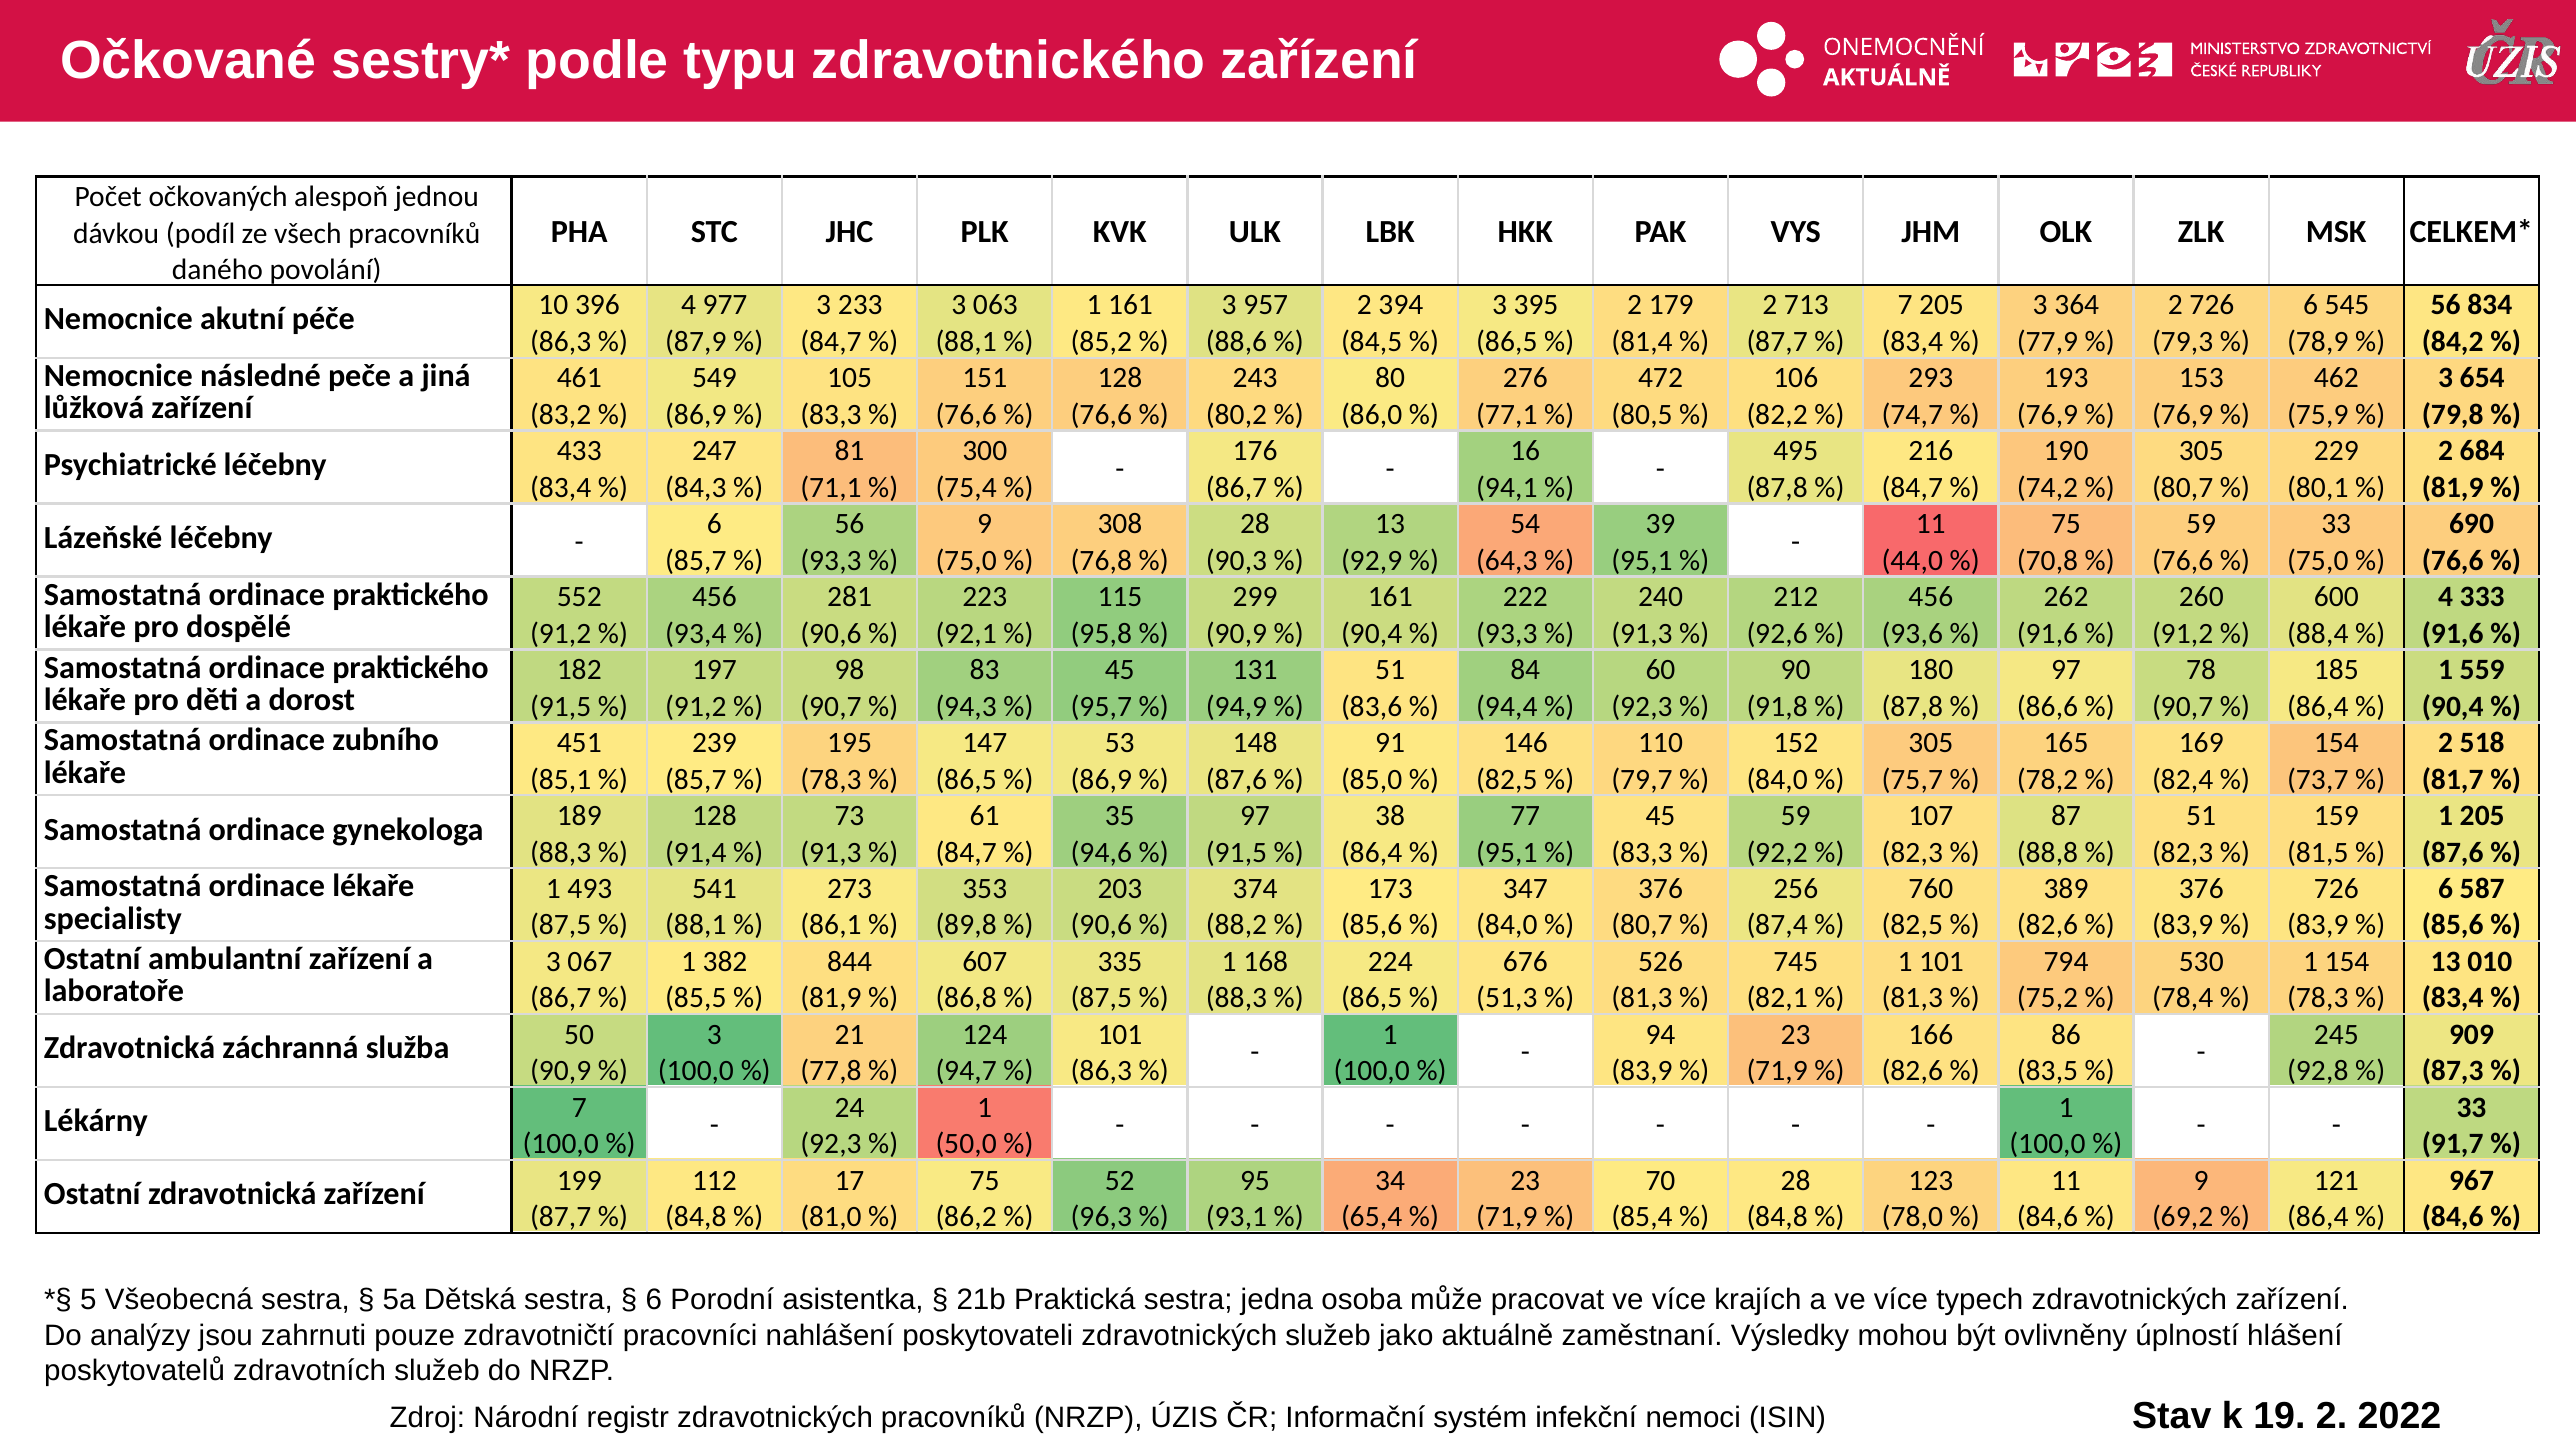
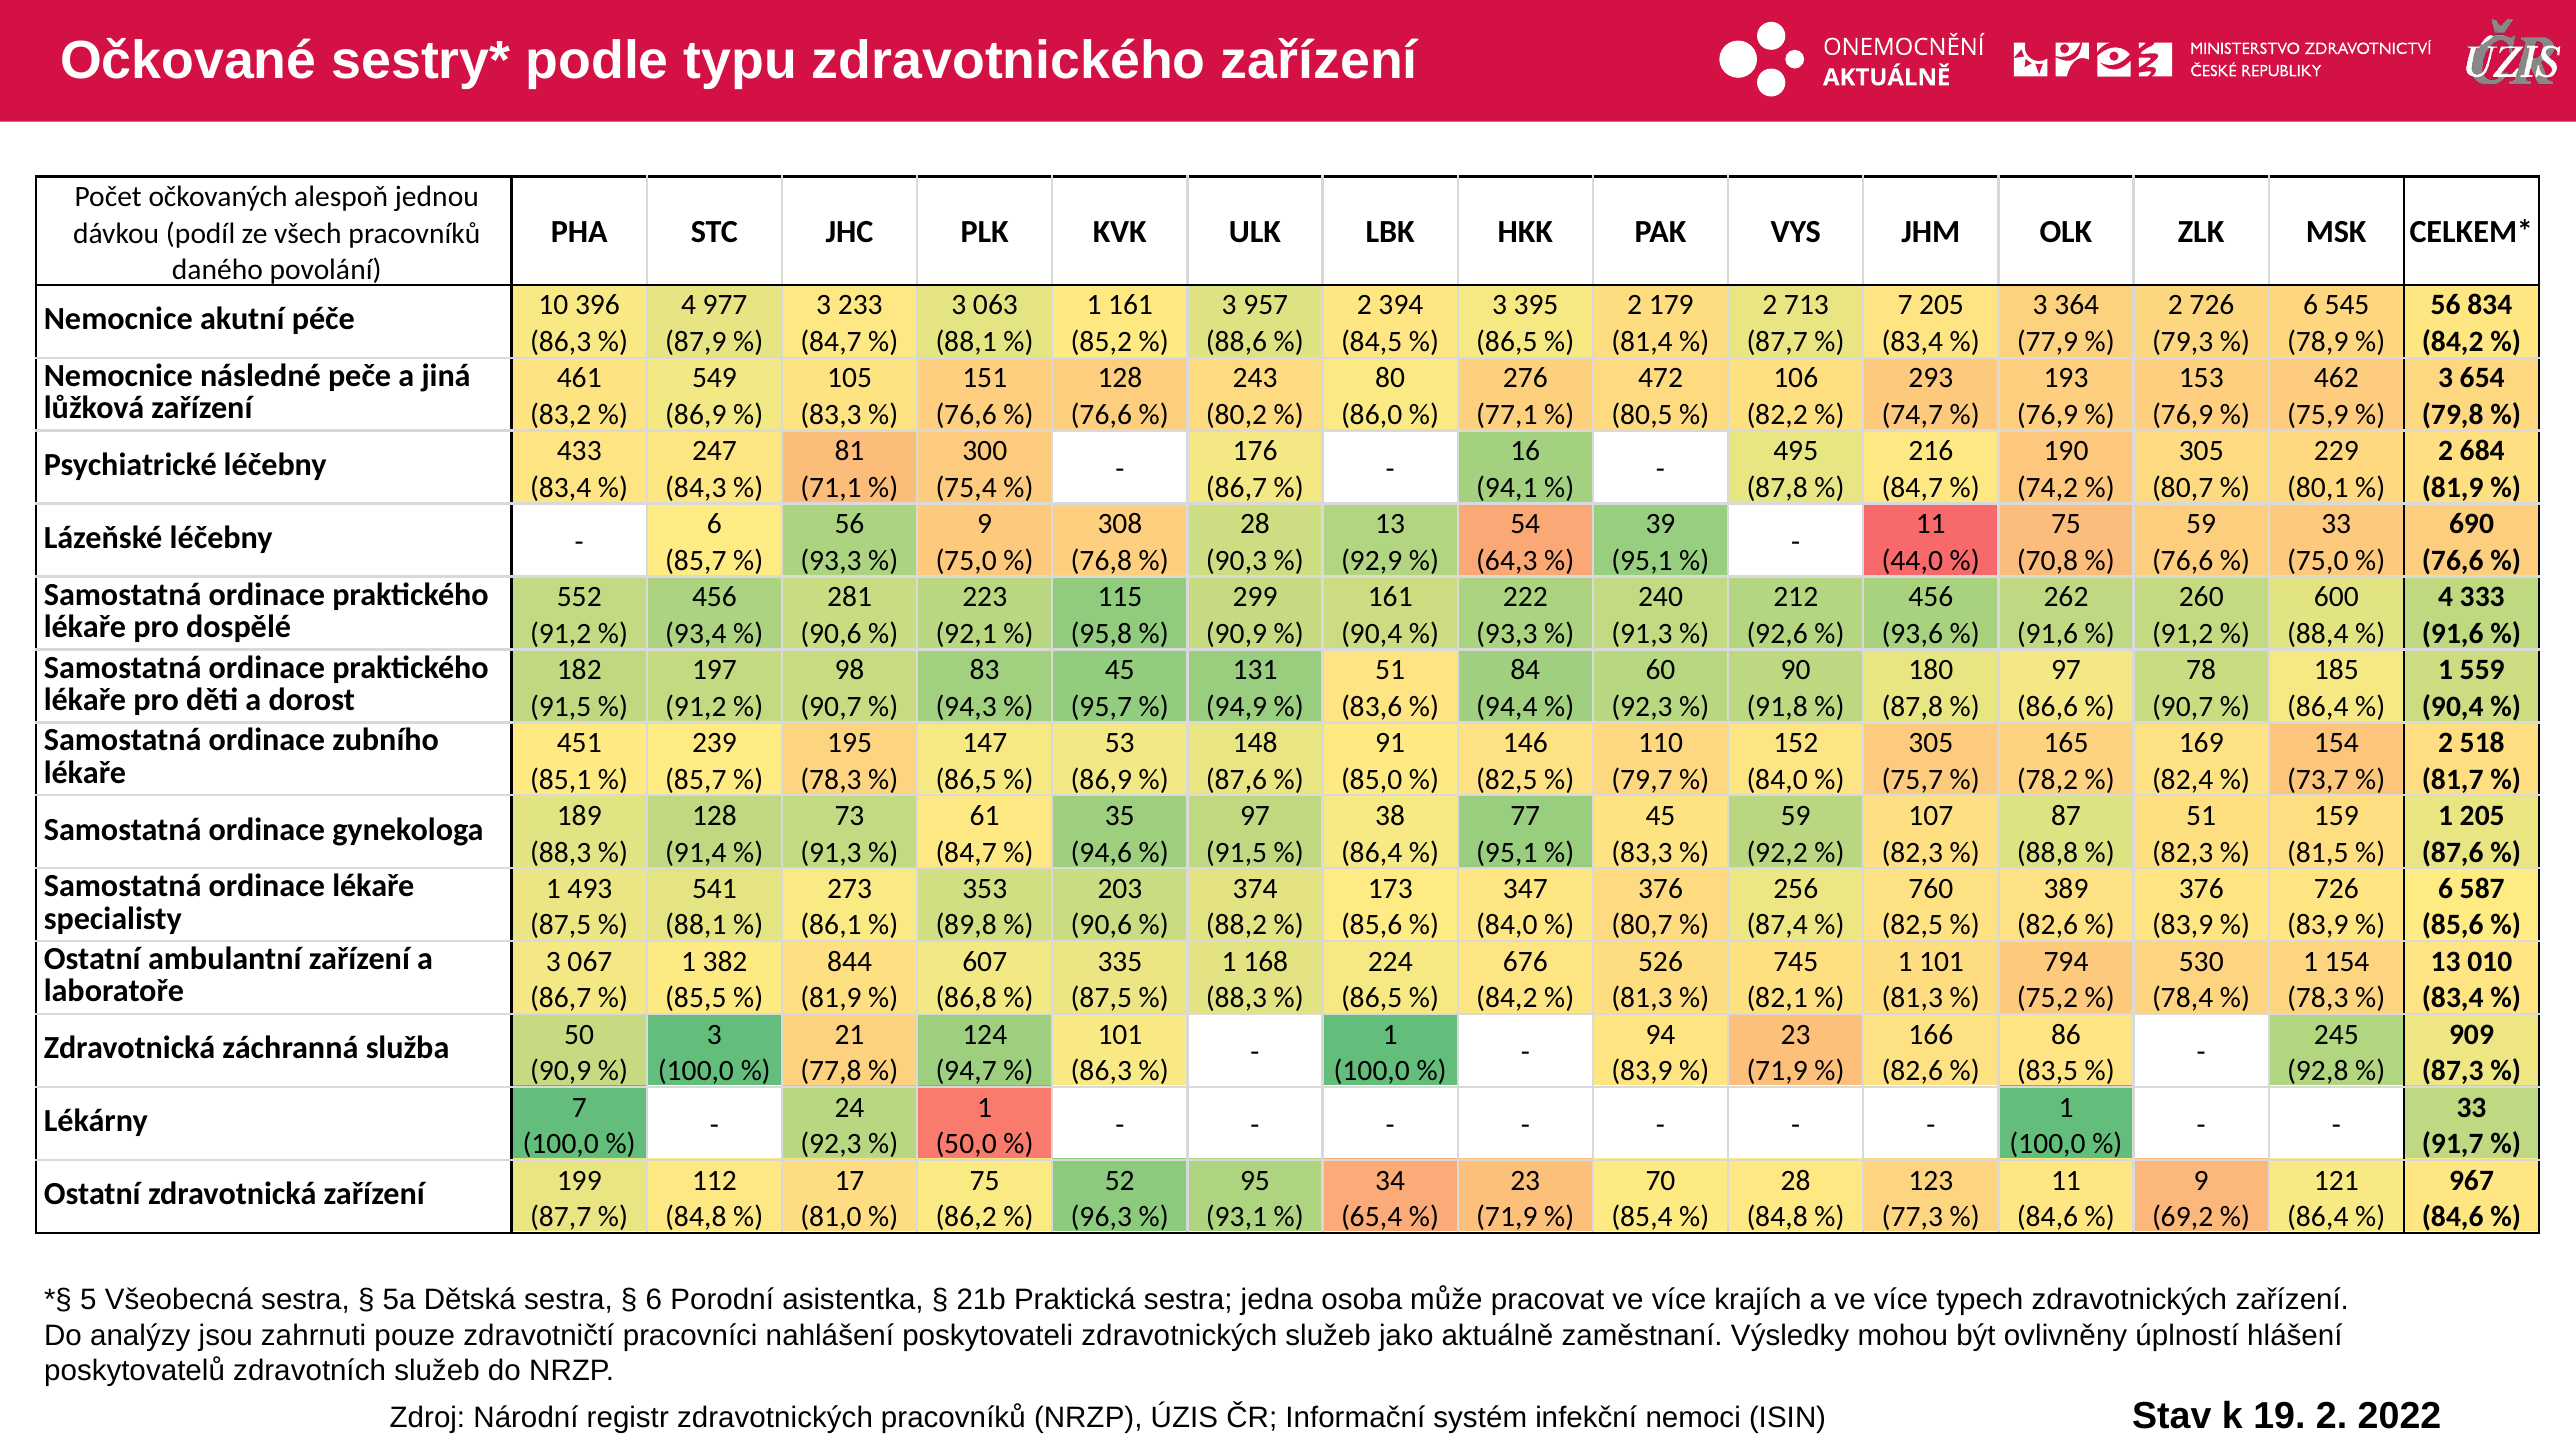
51,3: 51,3 -> 84,2 (1507, 998)
78,0: 78,0 -> 77,3 (1912, 1217)
